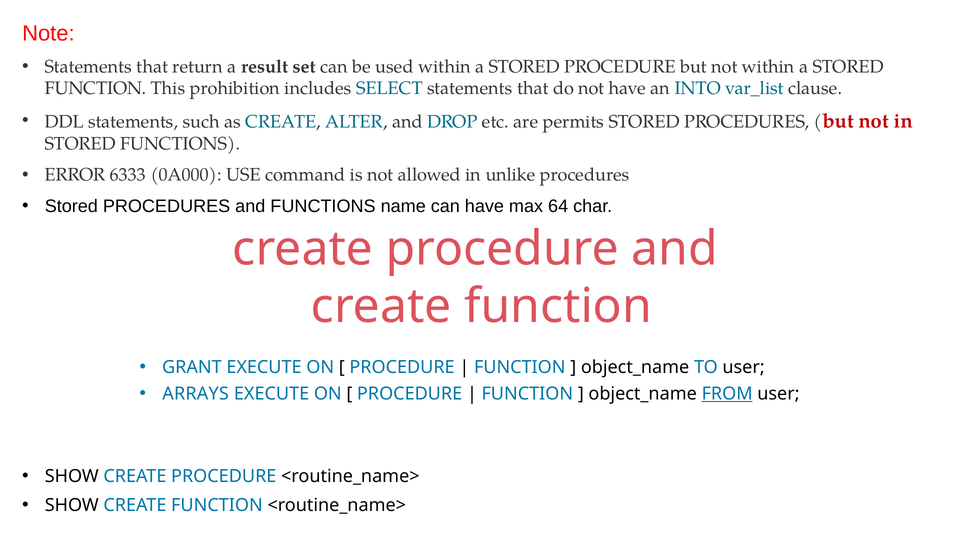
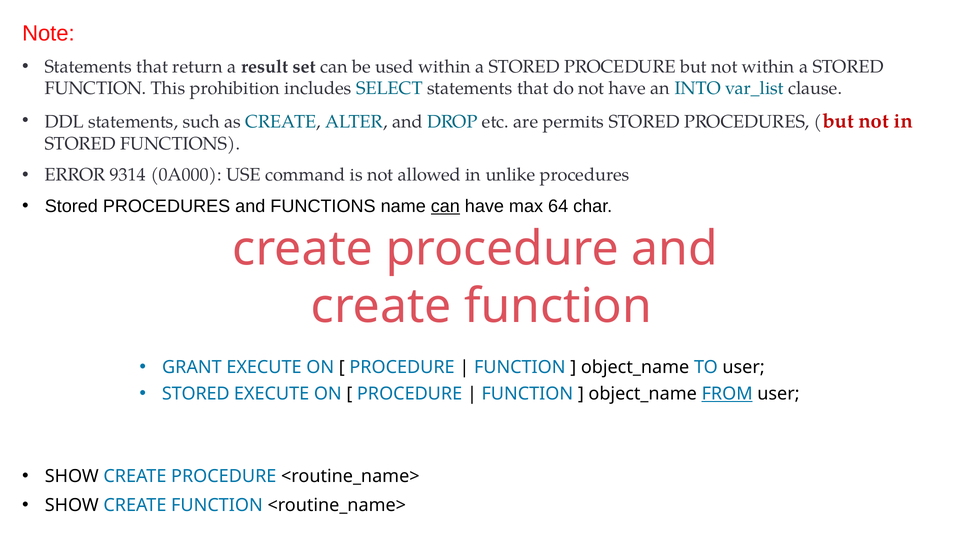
6333: 6333 -> 9314 (128, 175)
can underline: none -> present (445, 206)
ARRAYS: ARRAYS -> STORED (196, 394)
